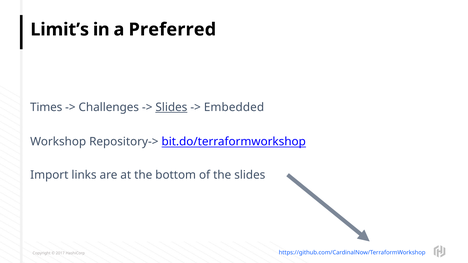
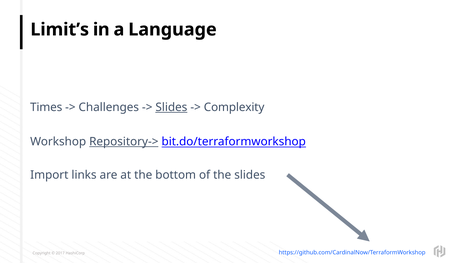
Preferred: Preferred -> Language (172, 30)
Embedded: Embedded -> Complexity (234, 107)
Repository-> underline: none -> present (124, 142)
